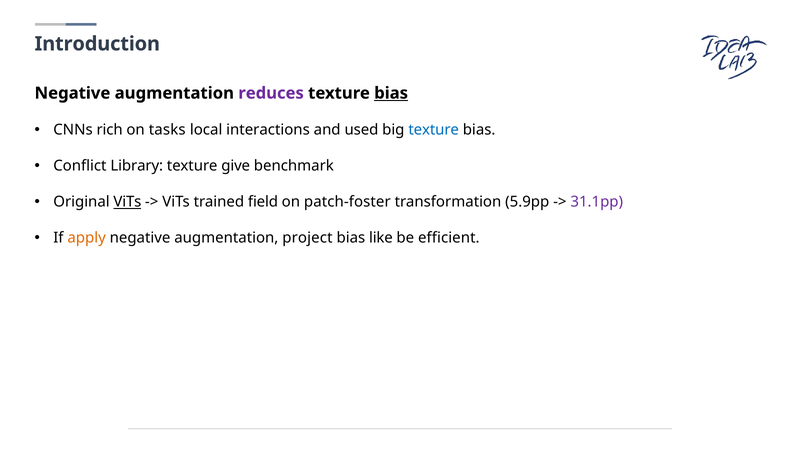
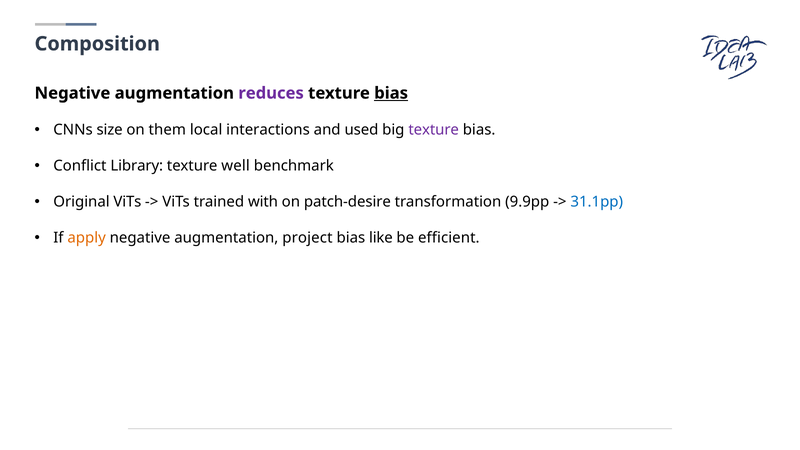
Introduction: Introduction -> Composition (97, 44)
rich: rich -> size (110, 130)
tasks: tasks -> them (167, 130)
texture colour: blue -> purple (434, 130)
give: give -> well (236, 166)
ViTs underline: present -> none (127, 202)
field: field -> with (263, 202)
patch-foster: patch-foster -> patch-desire (347, 202)
5.9pp: 5.9pp -> 9.9pp (527, 202)
31.1pp colour: purple -> blue (597, 202)
